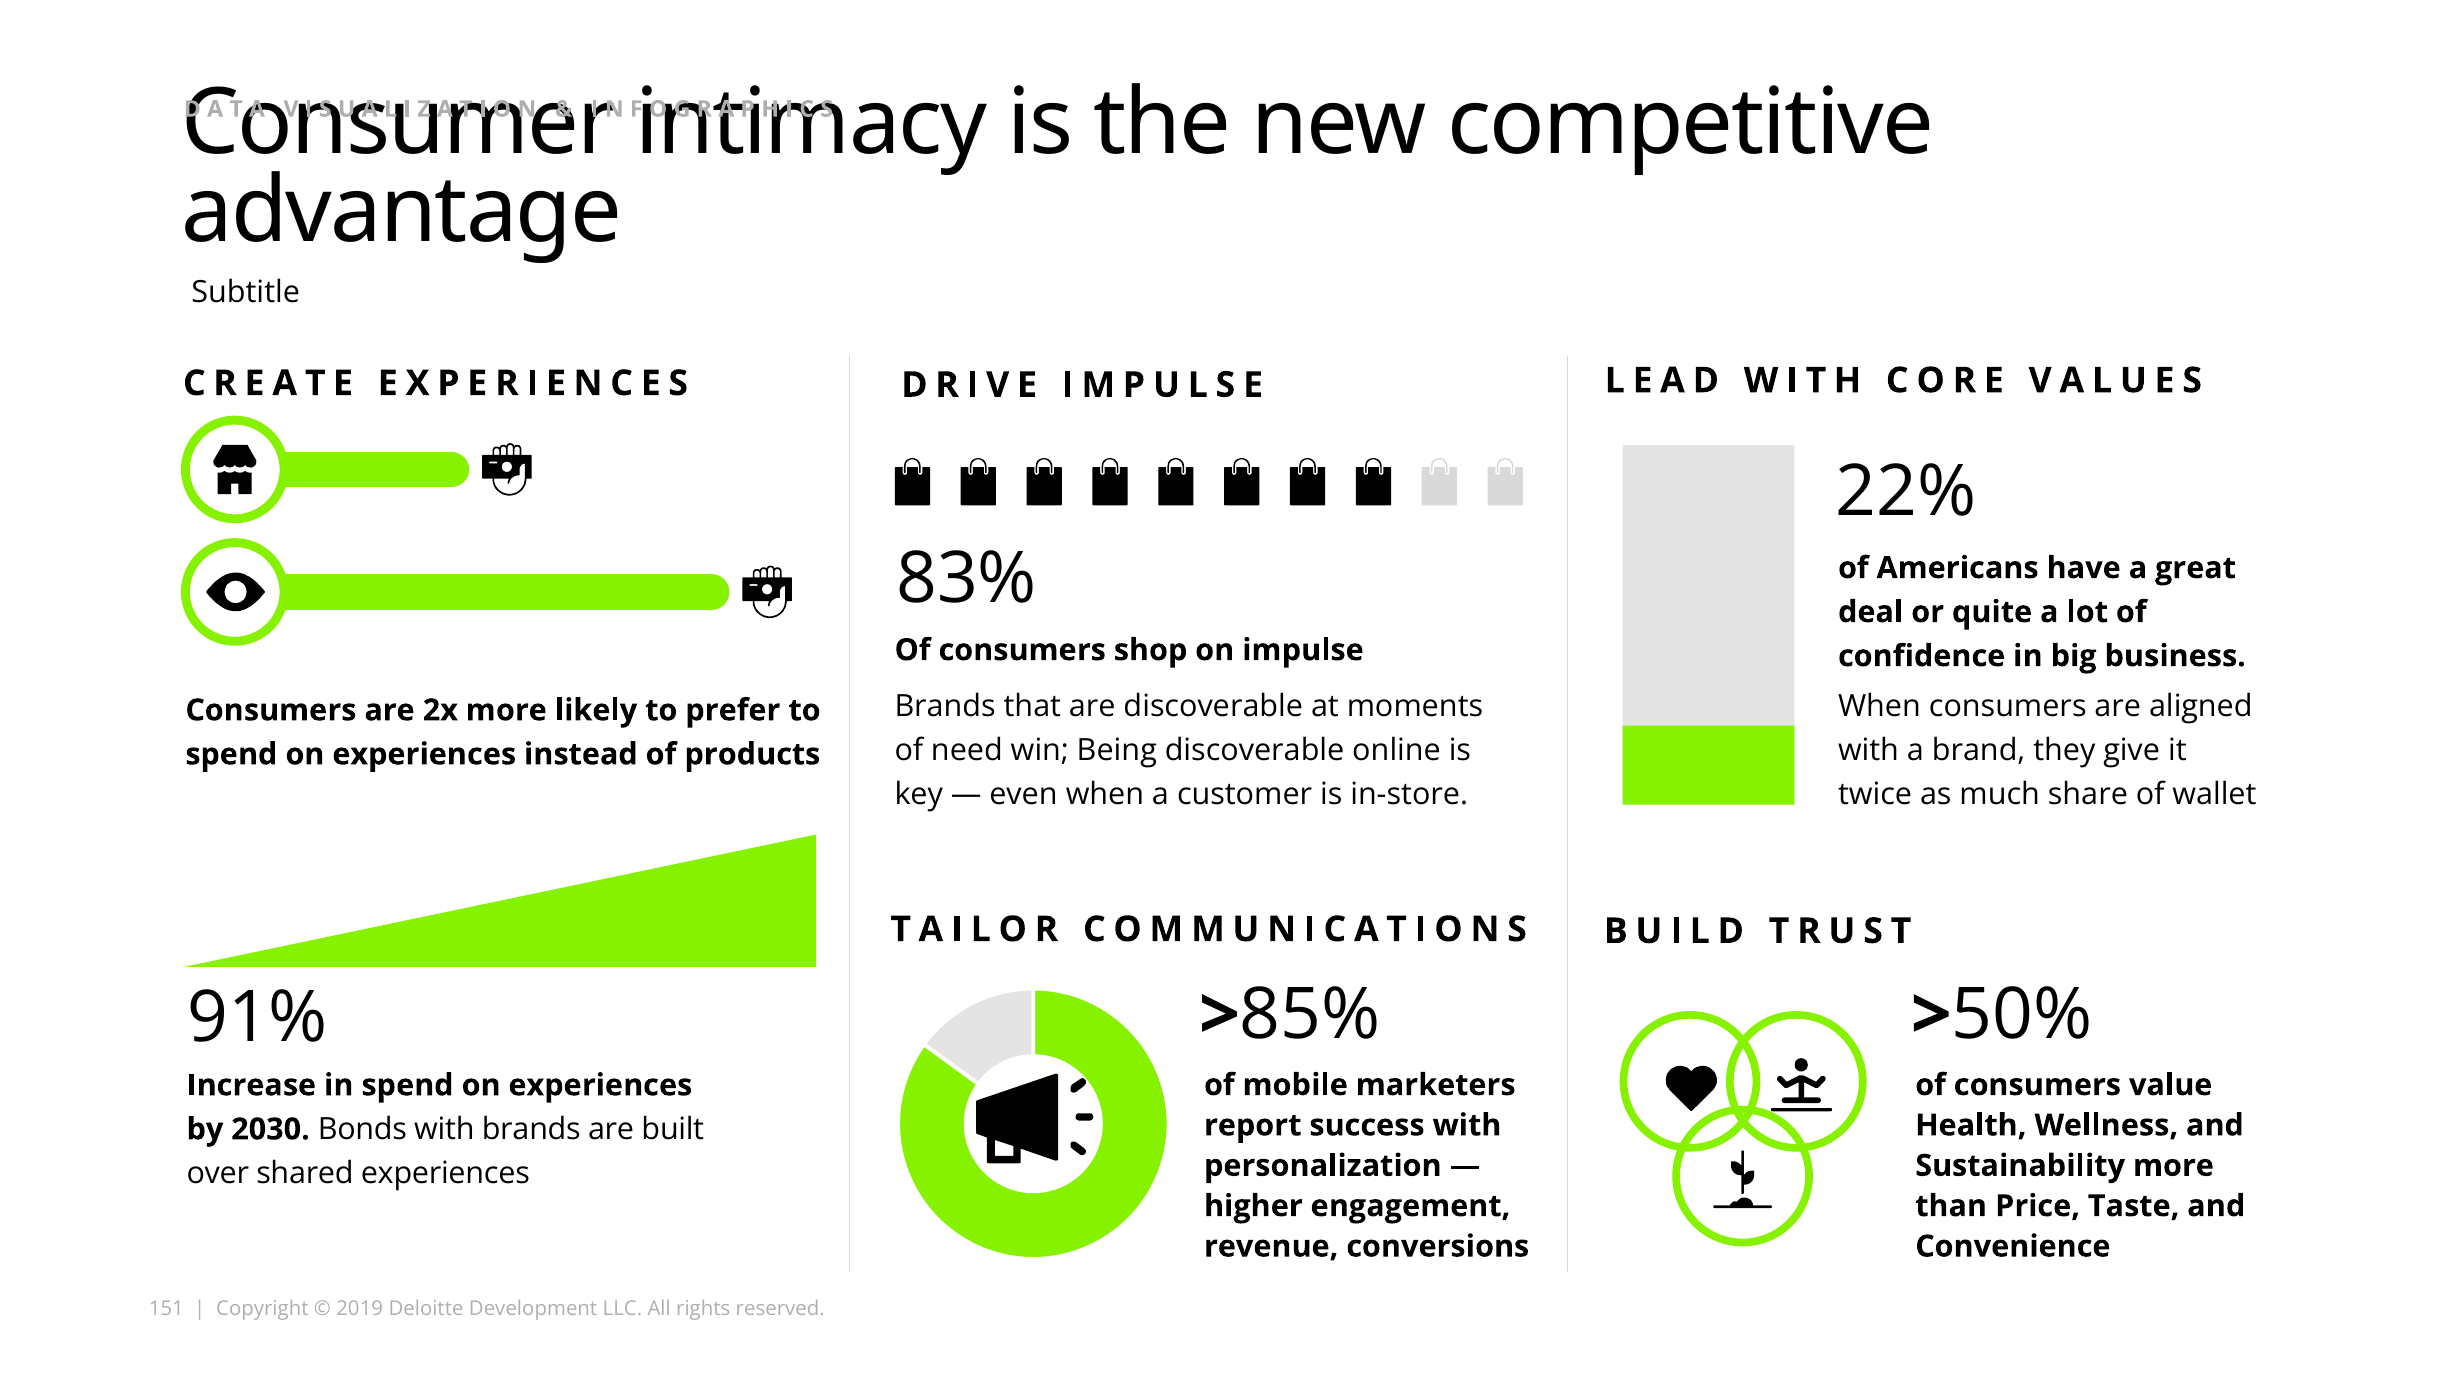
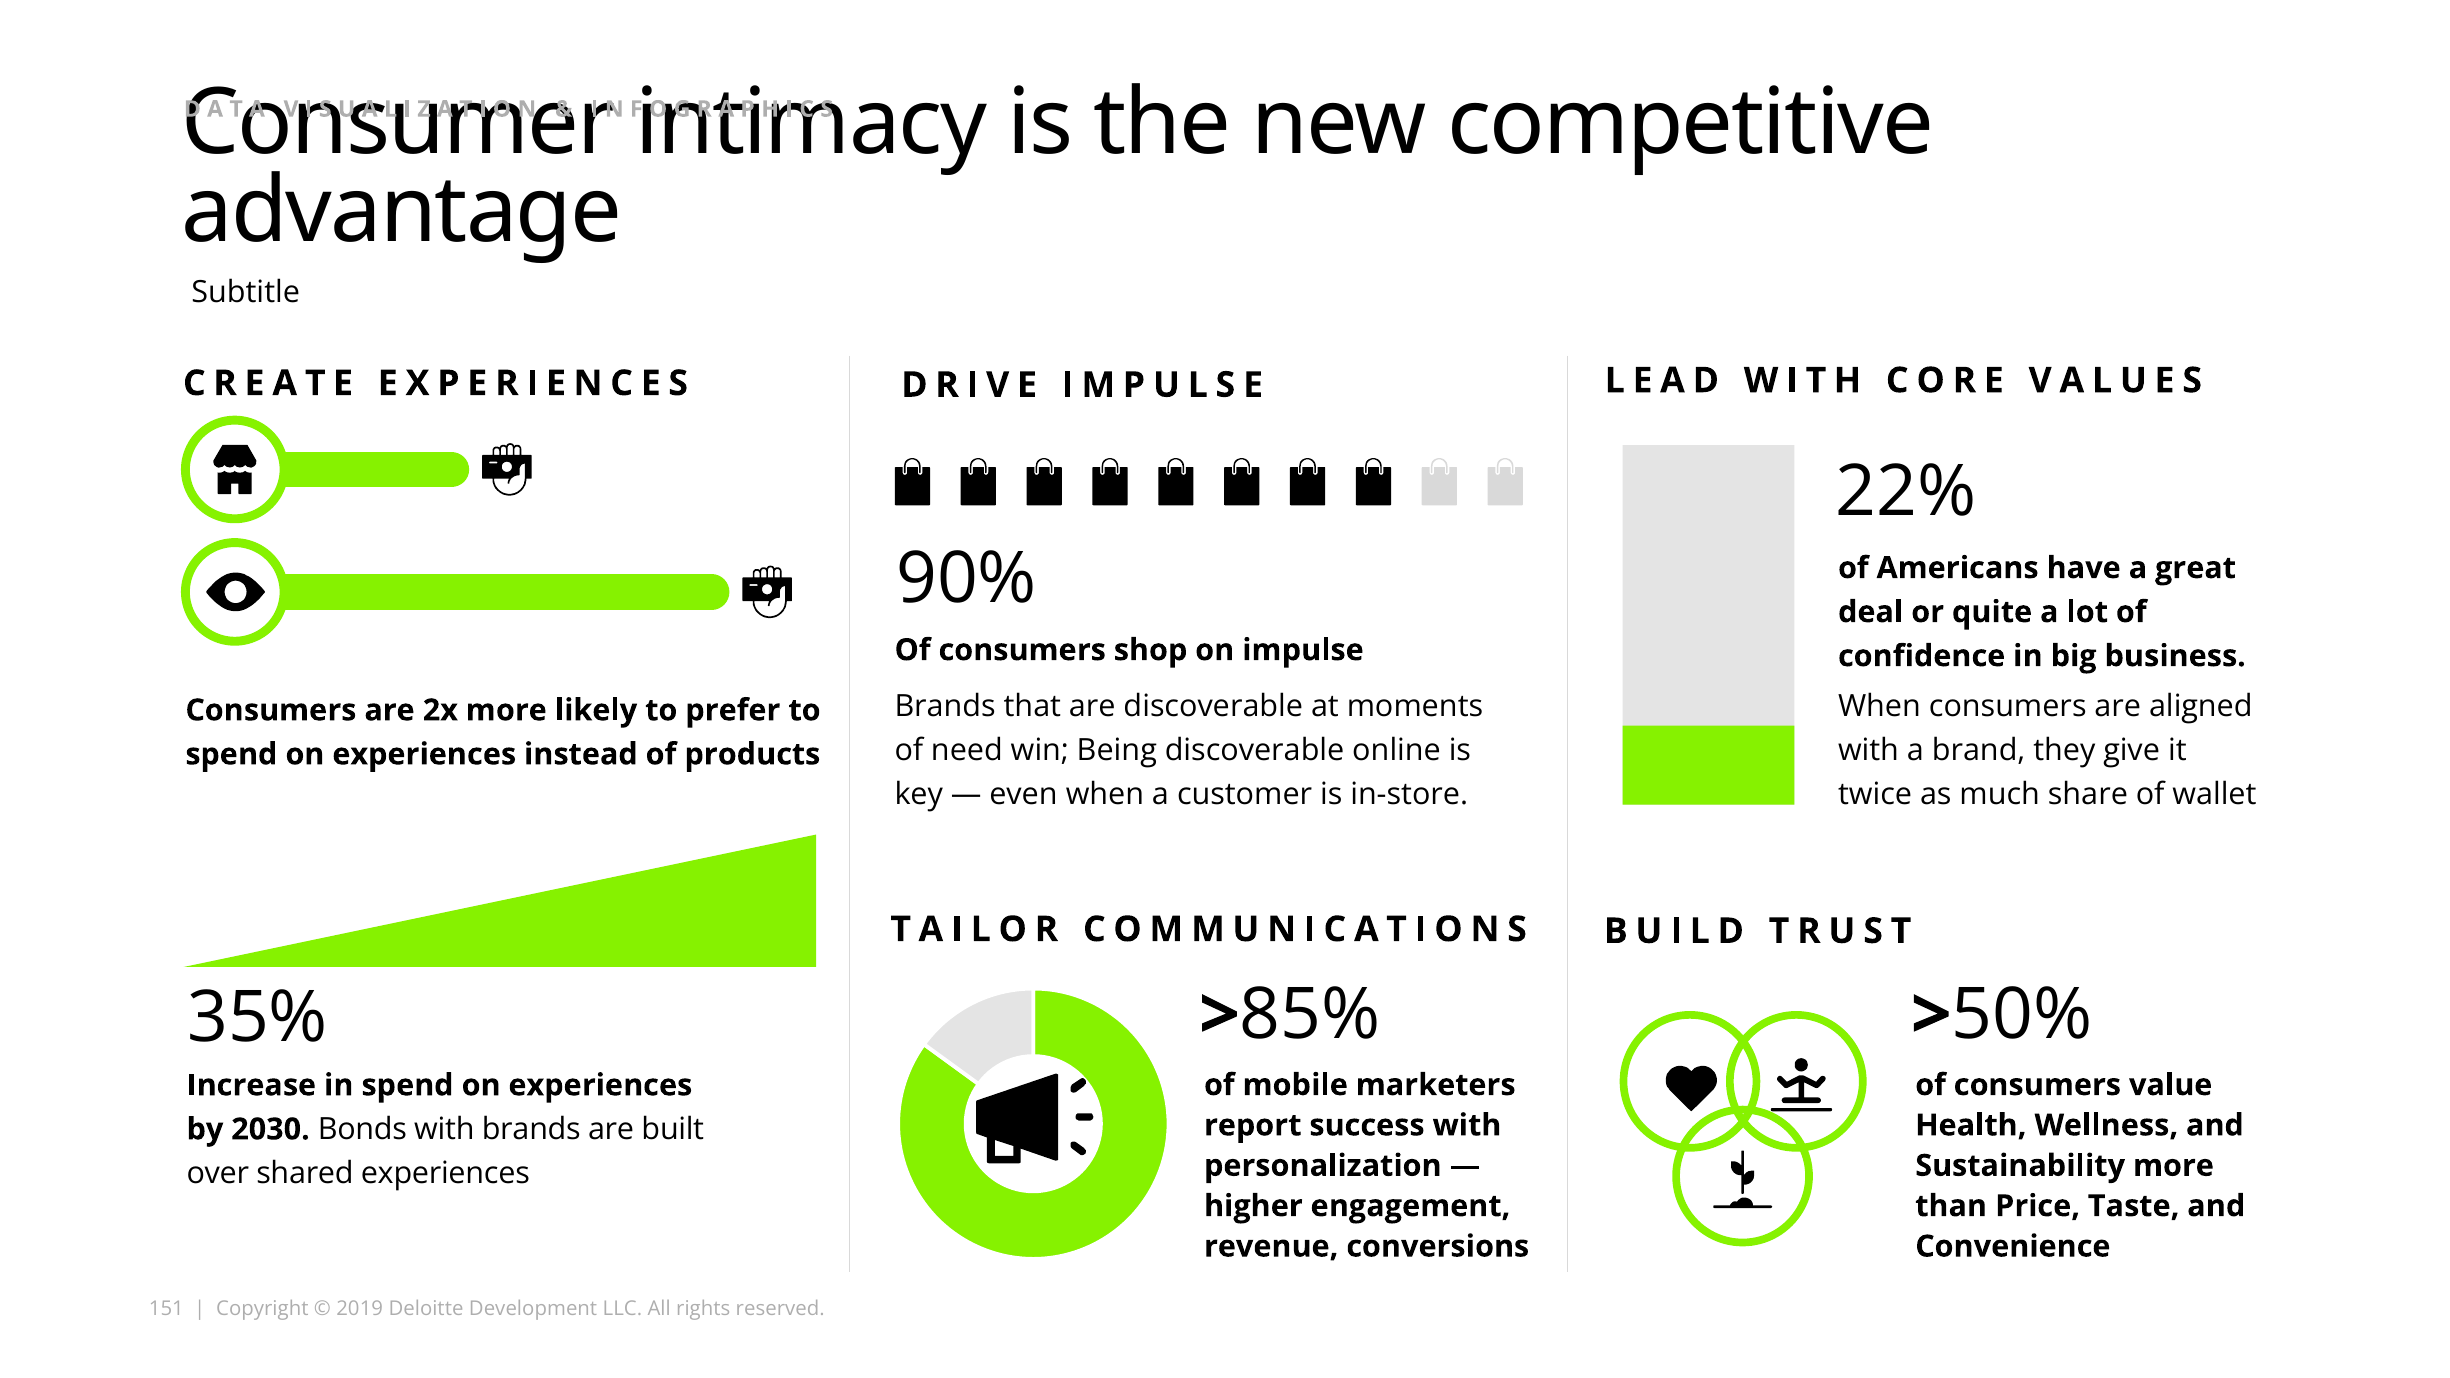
83%: 83% -> 90% (967, 579)
91%: 91% -> 35% (258, 1018)
